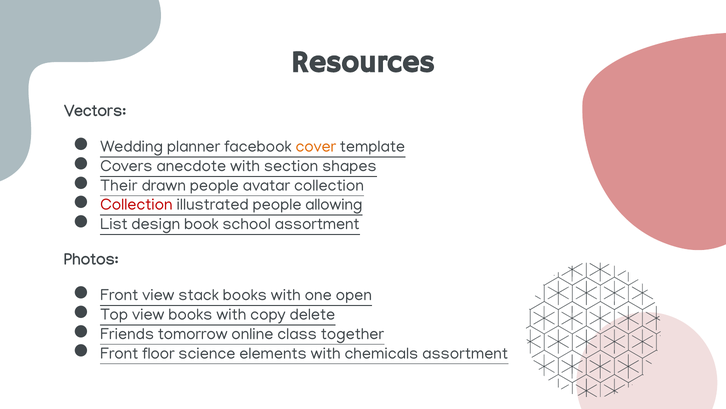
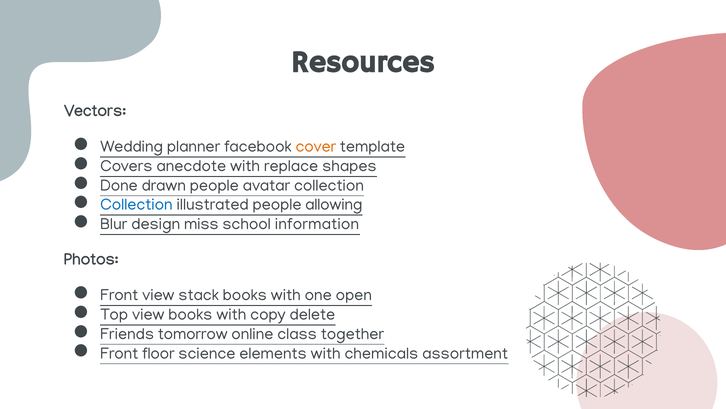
section: section -> replace (291, 166)
Their: Their -> Done (119, 185)
Collection colour: red -> blue (136, 204)
List: List -> Blur (114, 224)
book: book -> miss (201, 224)
school assortment: assortment -> information (317, 224)
